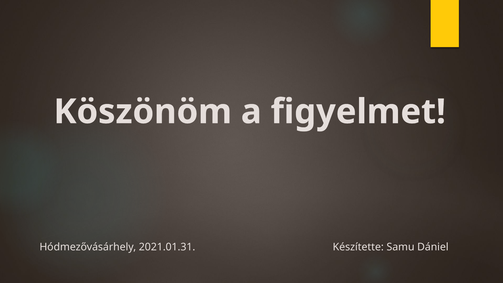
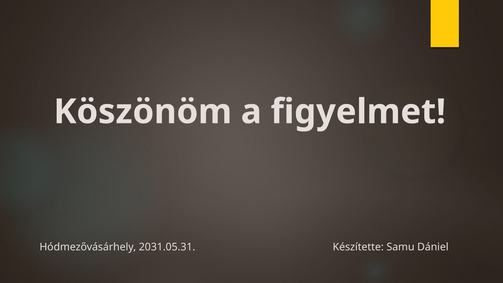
2021.01.31: 2021.01.31 -> 2031.05.31 (167, 247)
